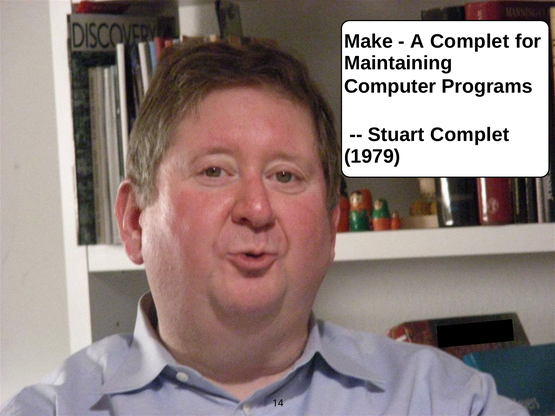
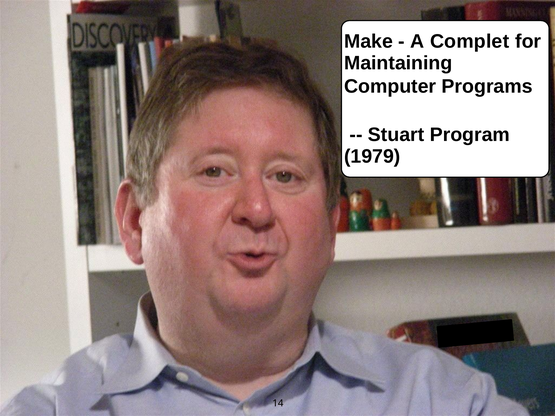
Complet: Complet -> Program (470, 135)
